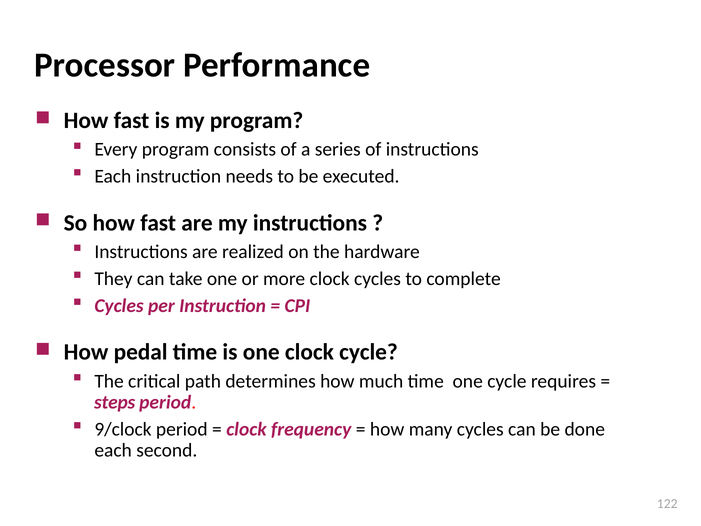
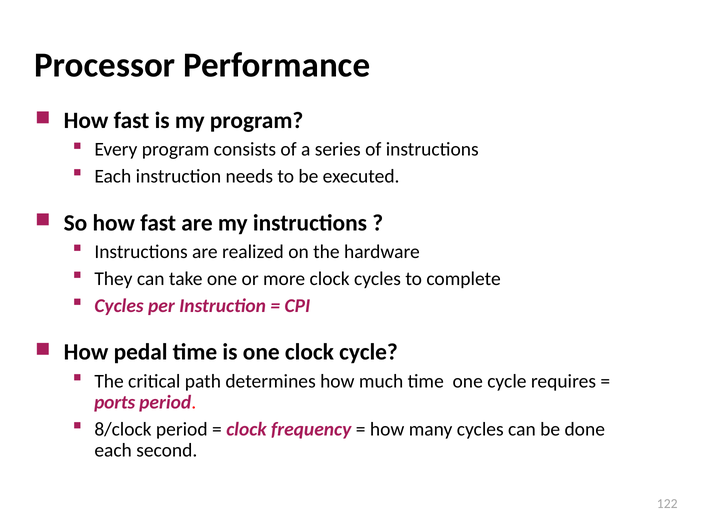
steps: steps -> ports (115, 402)
9/clock: 9/clock -> 8/clock (123, 429)
